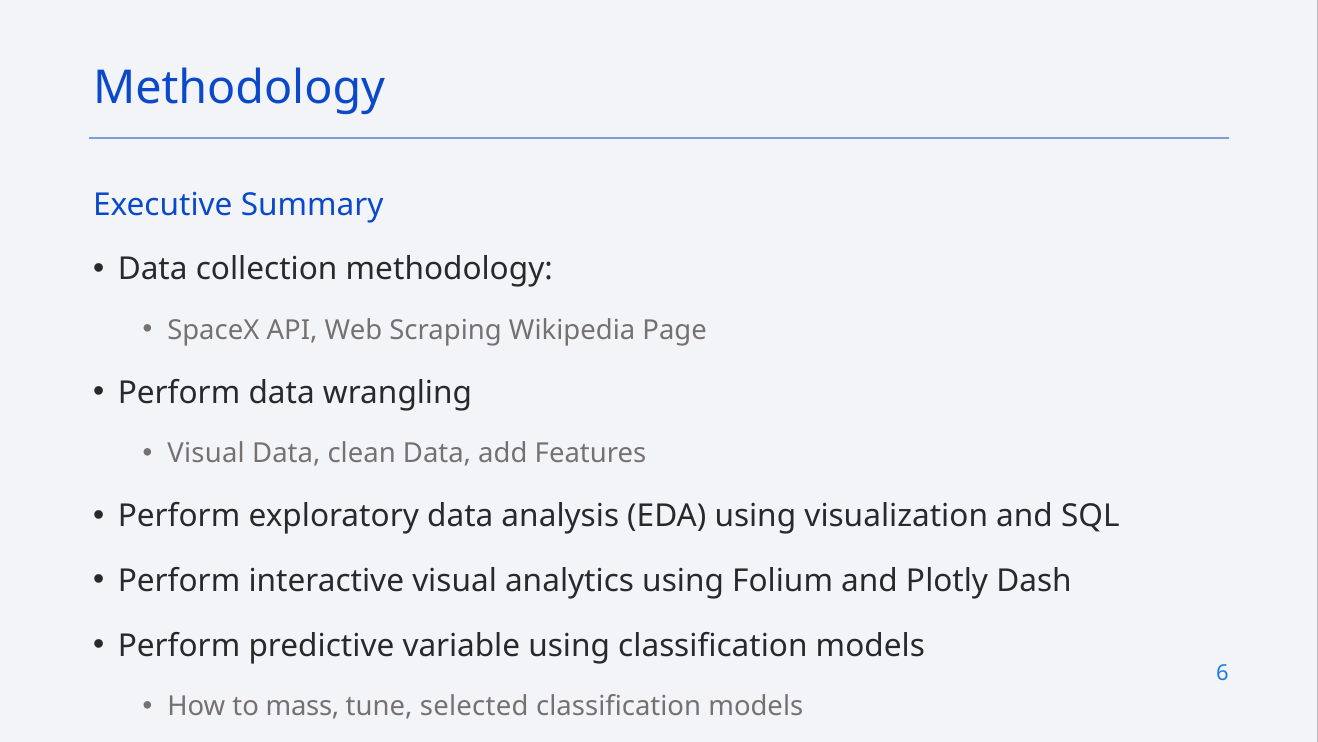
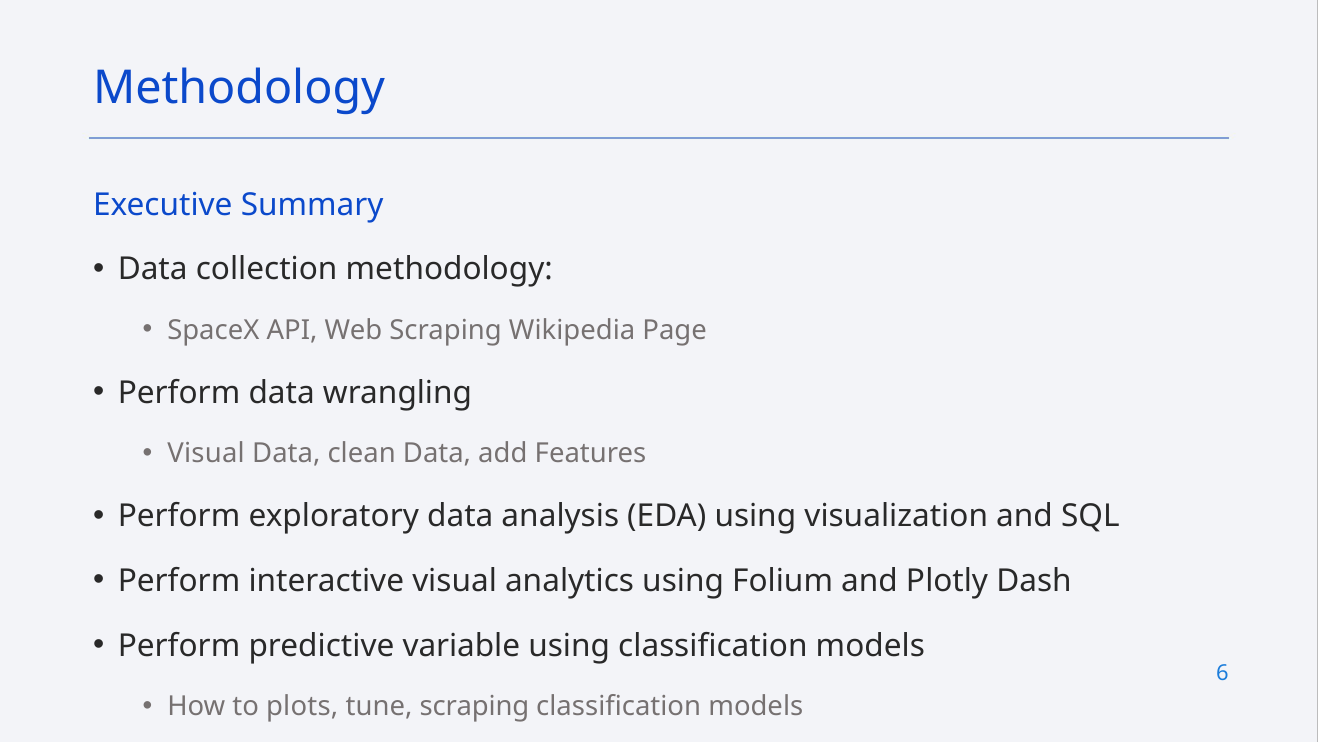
mass: mass -> plots (302, 706)
tune selected: selected -> scraping (474, 706)
